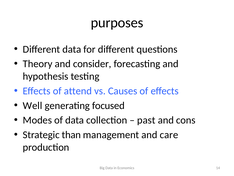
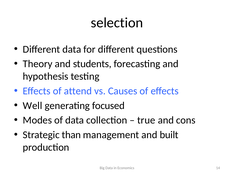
purposes: purposes -> selection (117, 23)
consider: consider -> students (92, 64)
past: past -> true (146, 120)
care: care -> built (169, 134)
